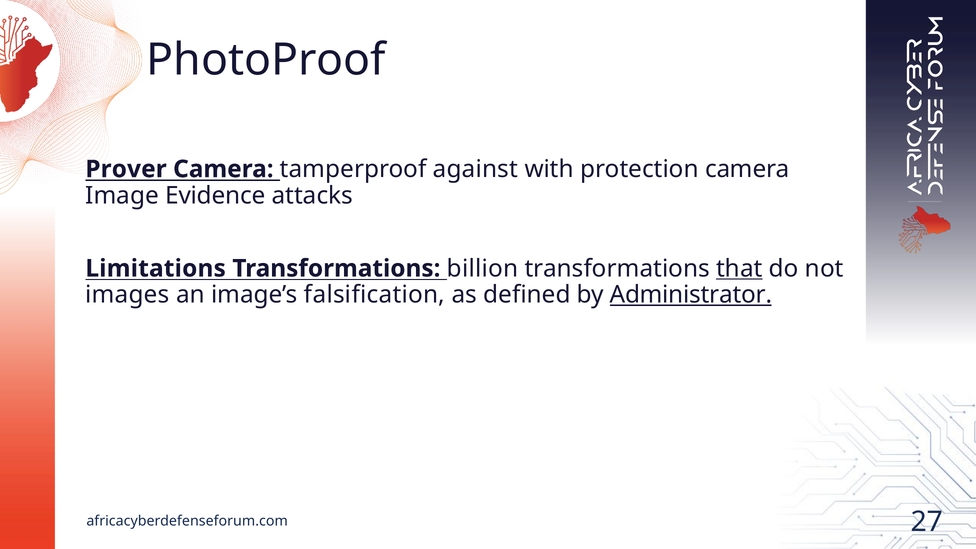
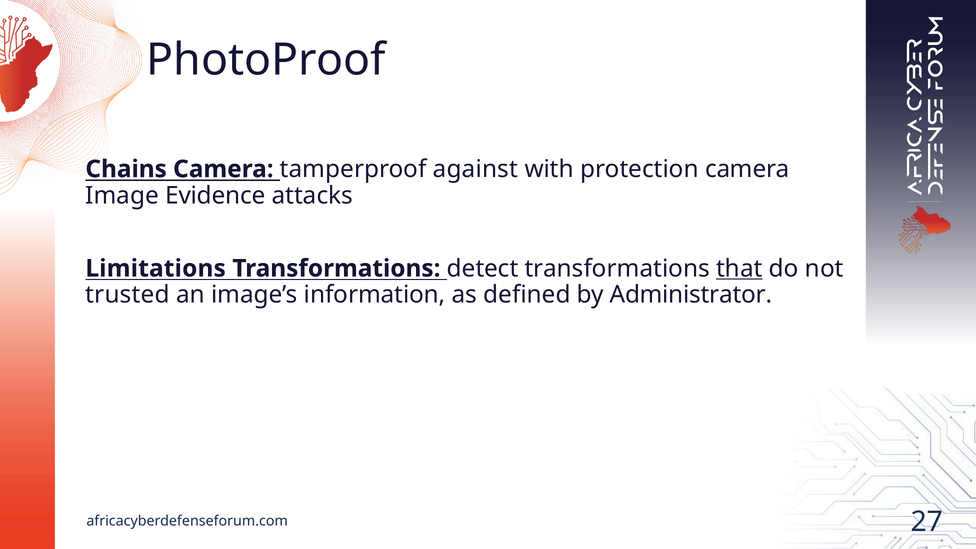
Prover: Prover -> Chains (126, 169)
billion: billion -> detect (483, 268)
images: images -> trusted (127, 295)
falsification: falsification -> information (375, 295)
Administrator underline: present -> none (691, 295)
